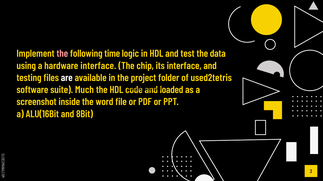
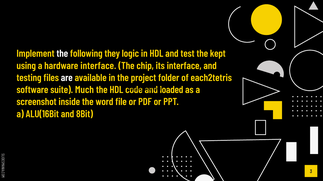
the colour: pink -> white (62, 54)
time: time -> they (112, 54)
data: data -> kept (218, 54)
used2tetris: used2tetris -> each2tetris (211, 78)
